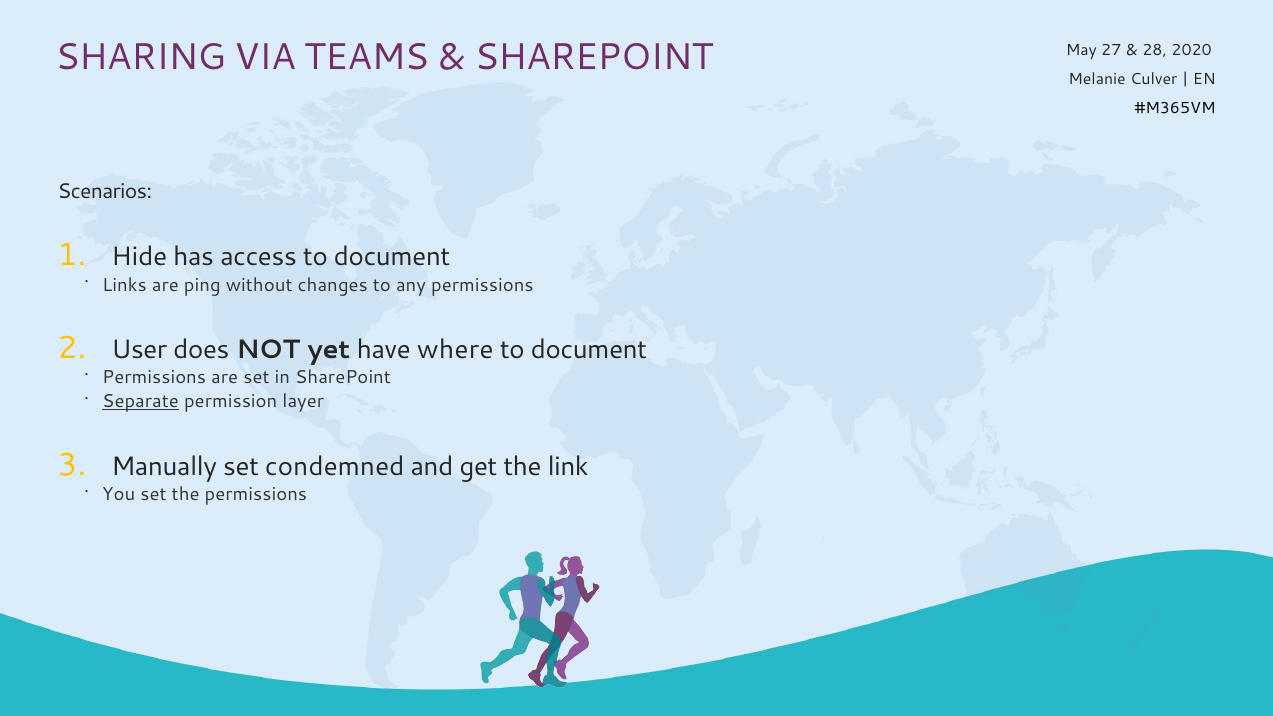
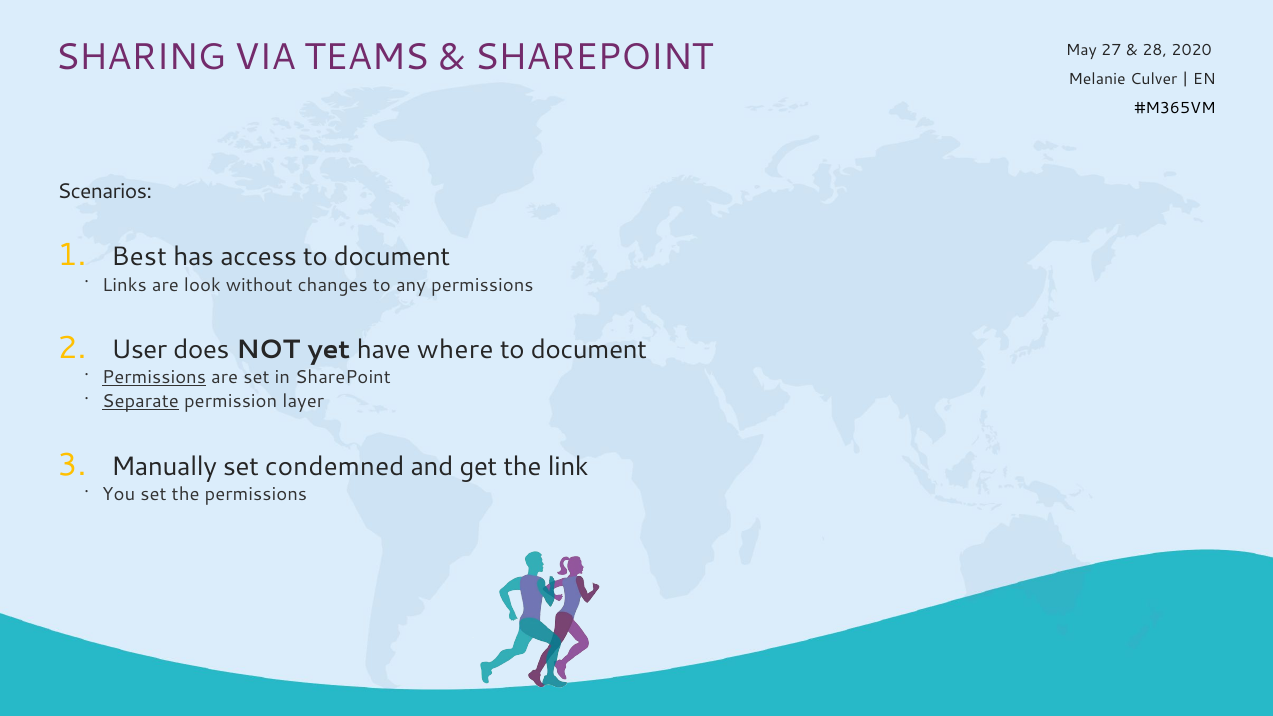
Hide: Hide -> Best (139, 257)
ping: ping -> look (202, 285)
Permissions underline: none -> present (154, 378)
